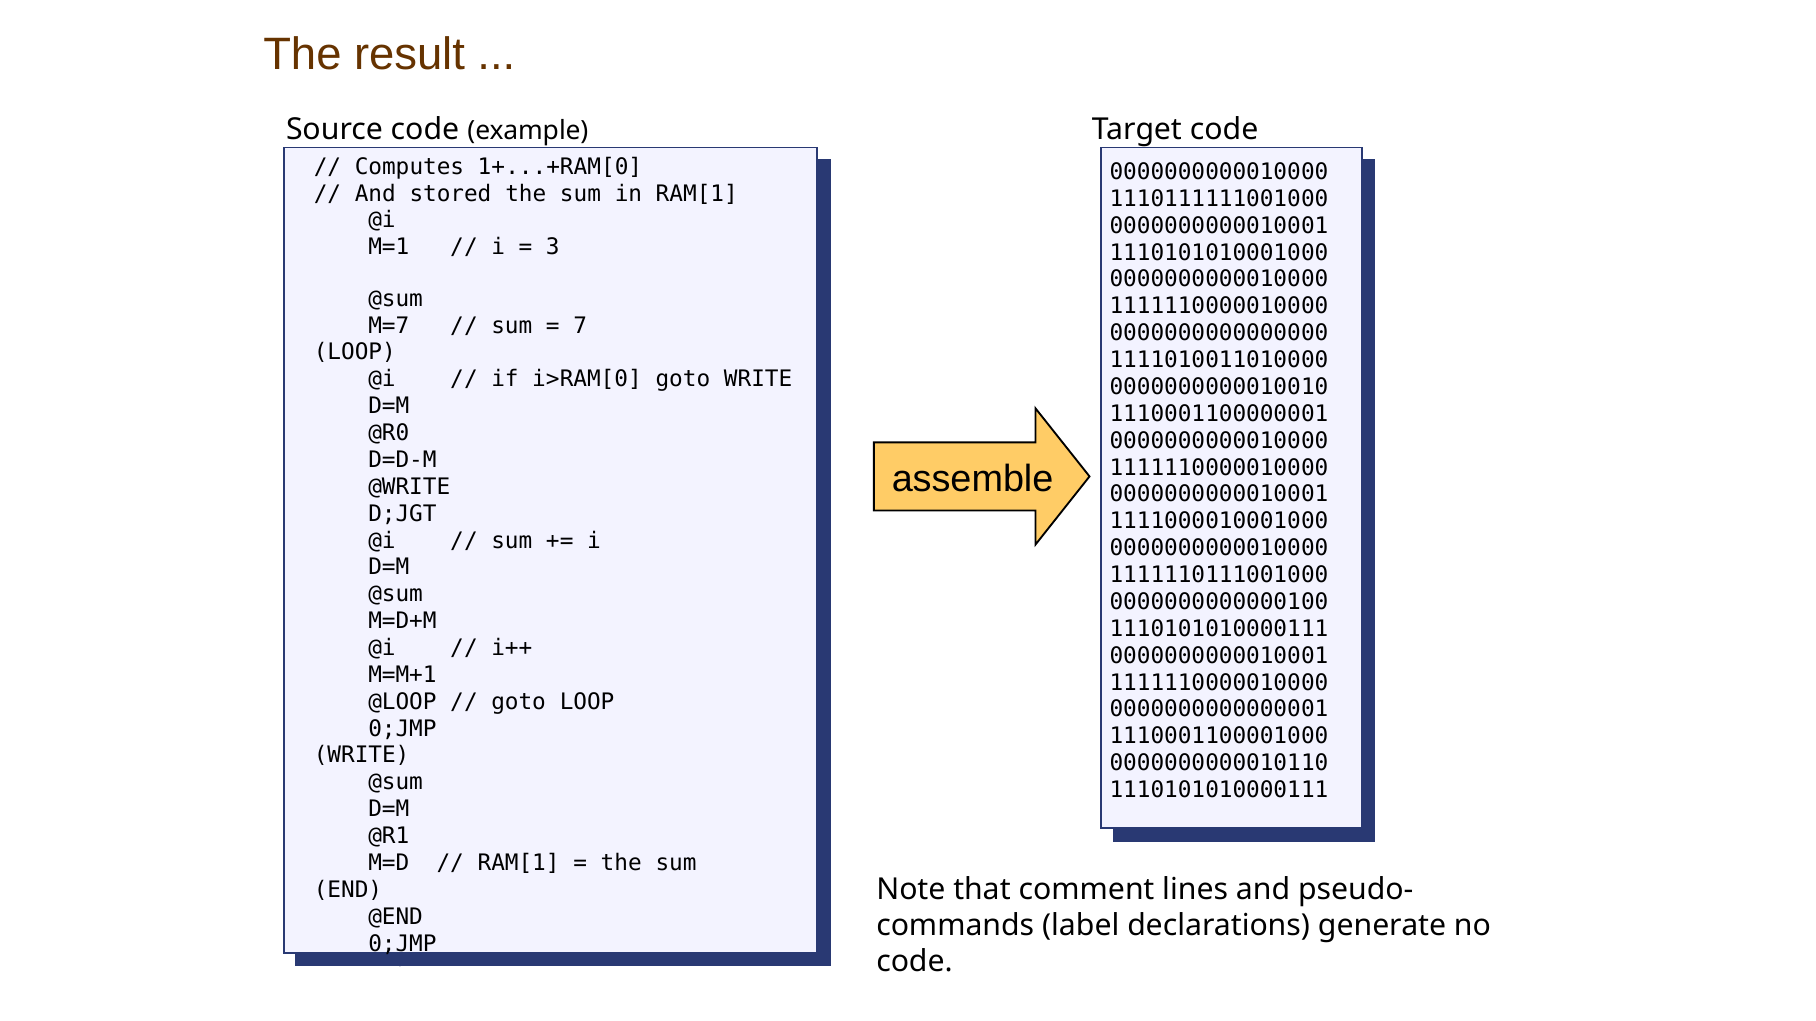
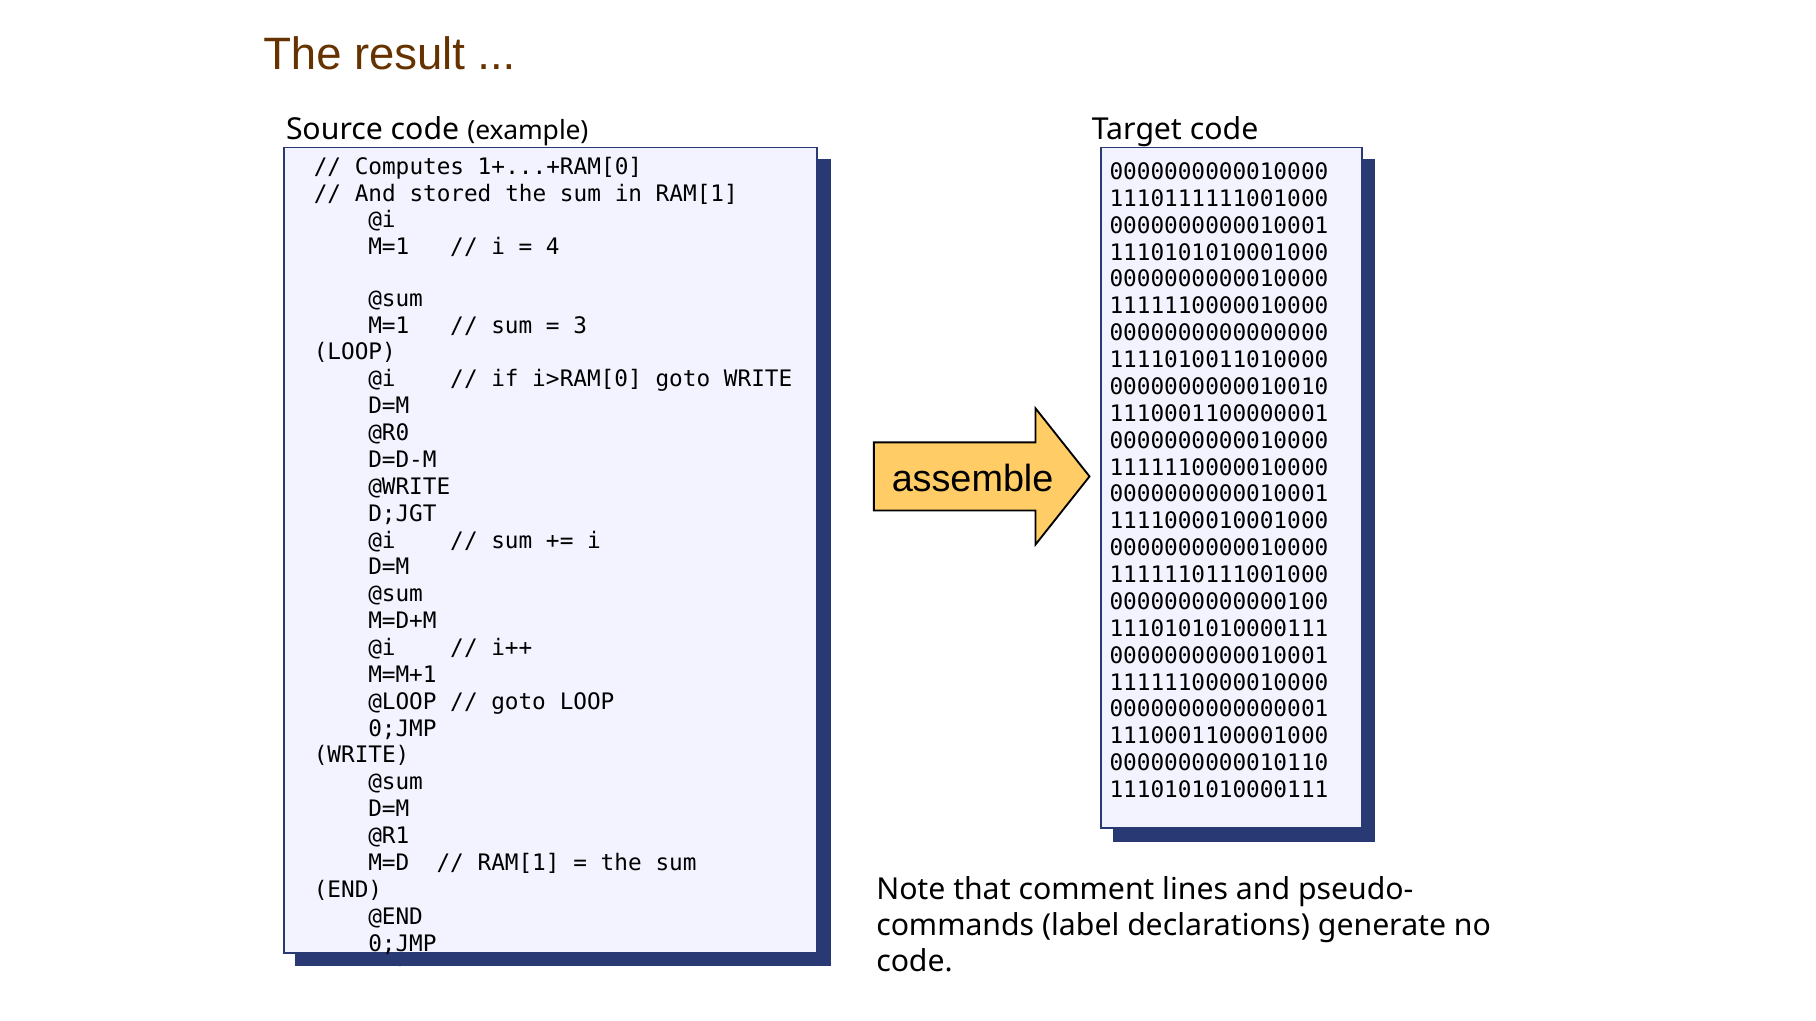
3: 3 -> 4 (553, 247)
M=7: M=7 -> M=1 (389, 326)
7: 7 -> 3 (580, 326)
